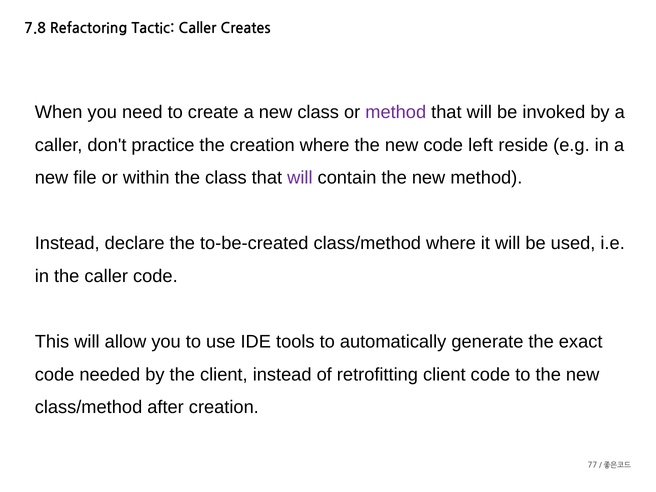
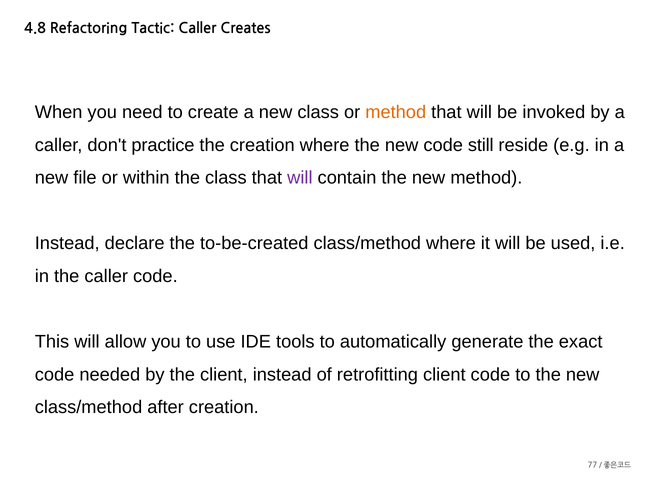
7.8: 7.8 -> 4.8 (35, 29)
method colour: purple -> orange (396, 112)
left: left -> still (481, 145)
